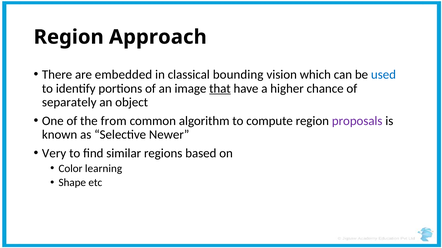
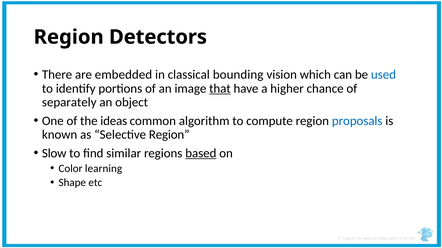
Approach: Approach -> Detectors (158, 37)
from: from -> ideas (114, 121)
proposals colour: purple -> blue (357, 121)
Selective Newer: Newer -> Region (169, 135)
Very: Very -> Slow (54, 154)
based underline: none -> present (201, 154)
